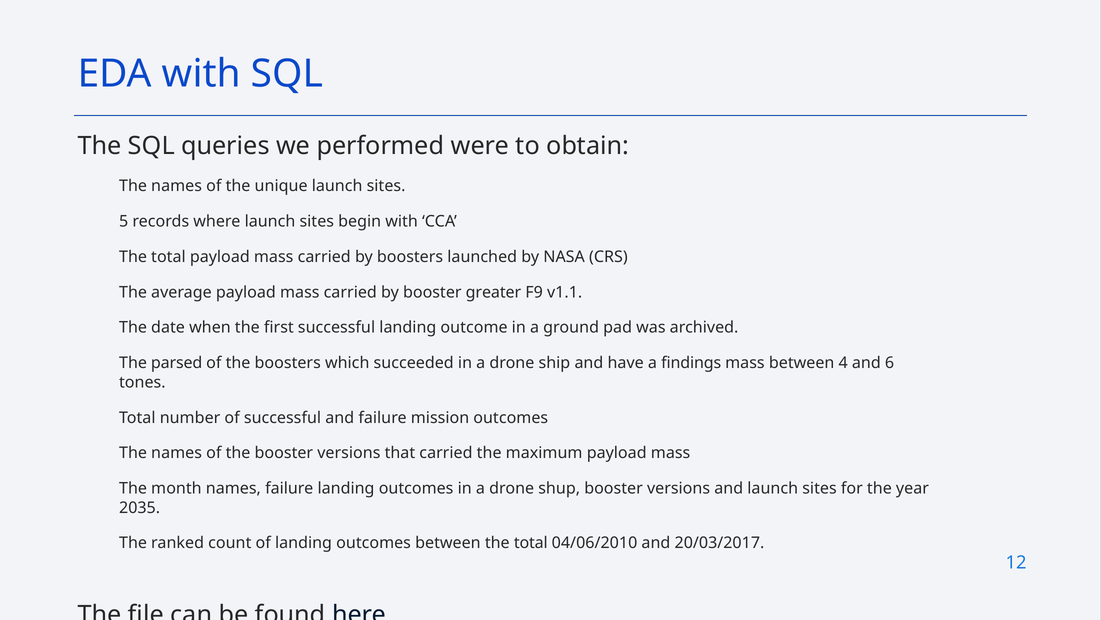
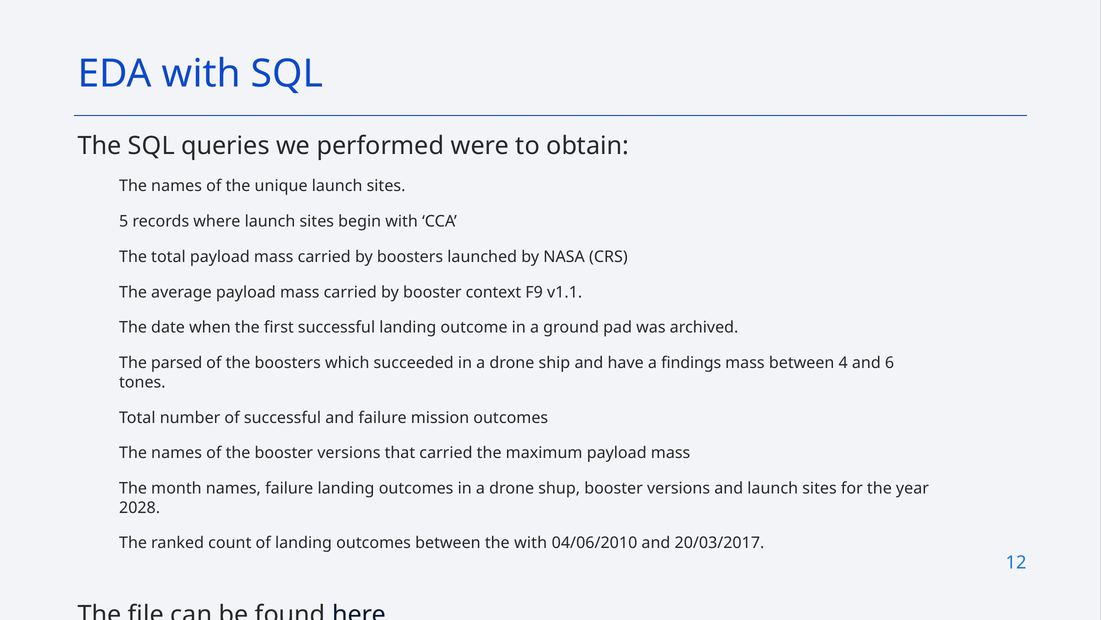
greater: greater -> context (493, 292)
2035: 2035 -> 2028 (140, 507)
between the total: total -> with (531, 543)
